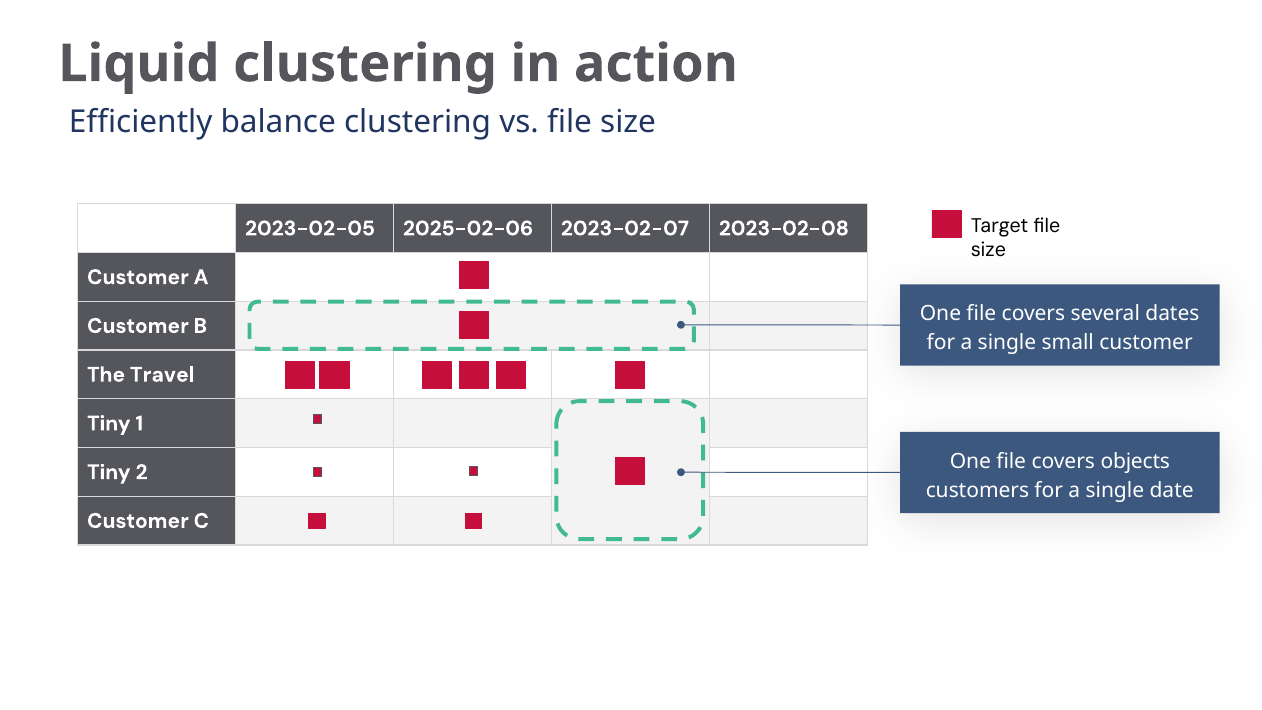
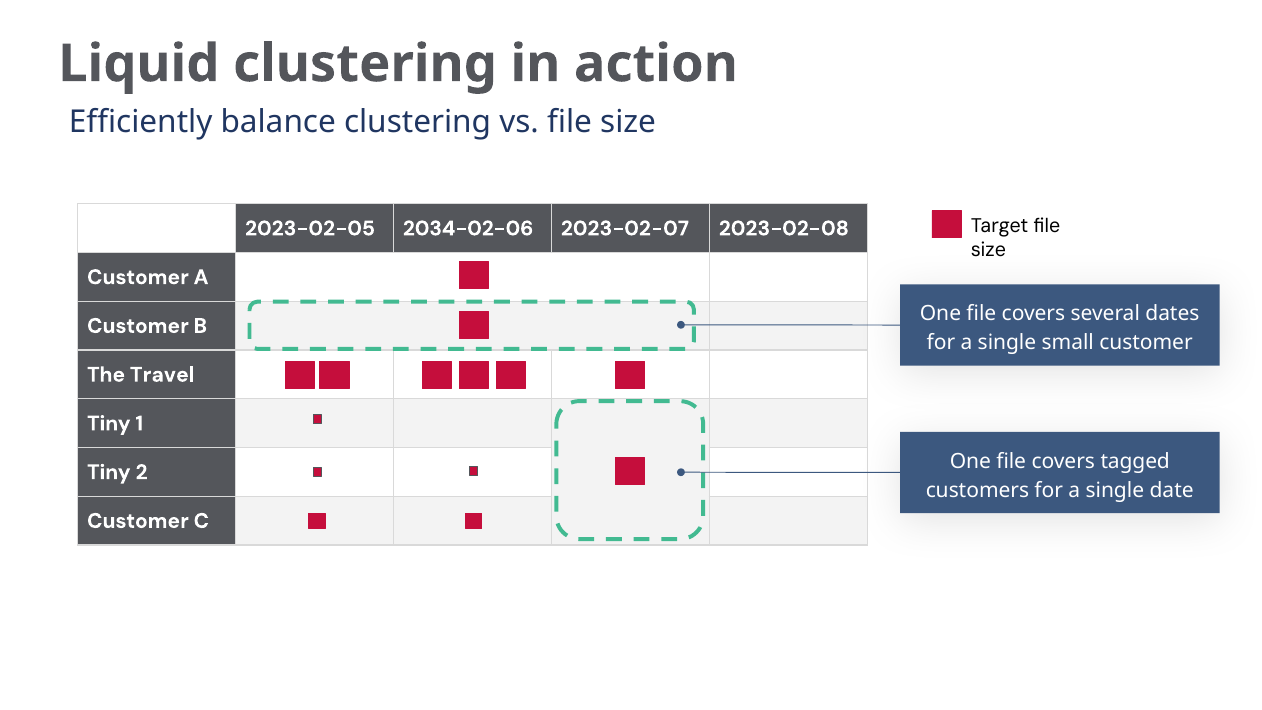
2025-02-06: 2025-02-06 -> 2034-02-06 (468, 228)
objects: objects -> tagged (1135, 461)
